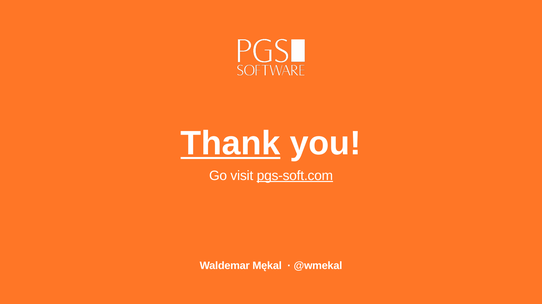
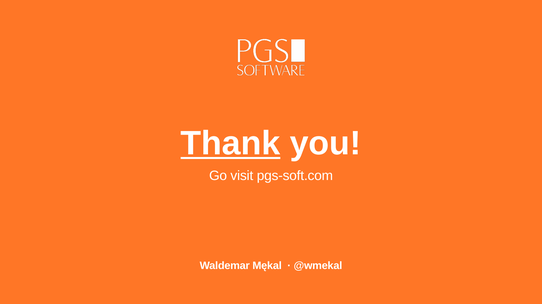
pgs-soft.com underline: present -> none (295, 176)
